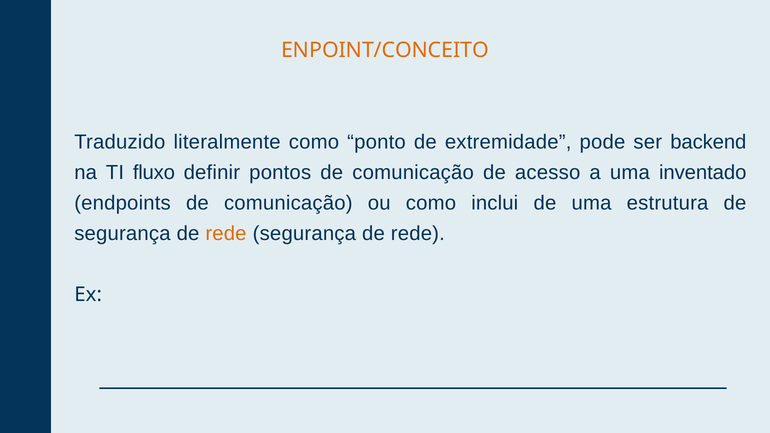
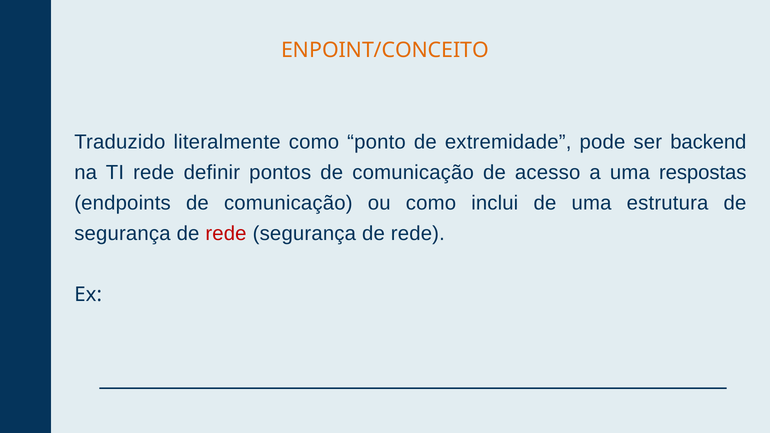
TI fluxo: fluxo -> rede (154, 173)
inventado: inventado -> respostas (703, 173)
rede colour: orange -> red (226, 234)
